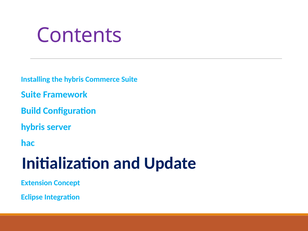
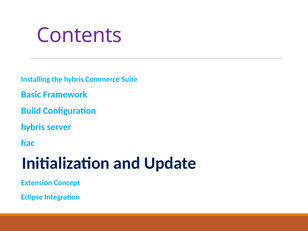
Suite: Suite -> Basic (31, 95)
